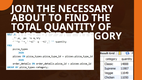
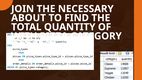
OVER: OVER -> WITH (24, 36)
